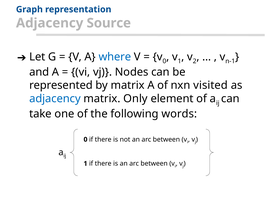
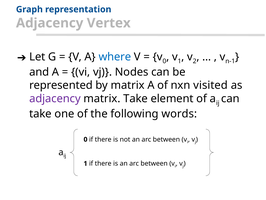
Source: Source -> Vertex (109, 23)
adjacency colour: blue -> purple (55, 98)
matrix Only: Only -> Take (136, 98)
